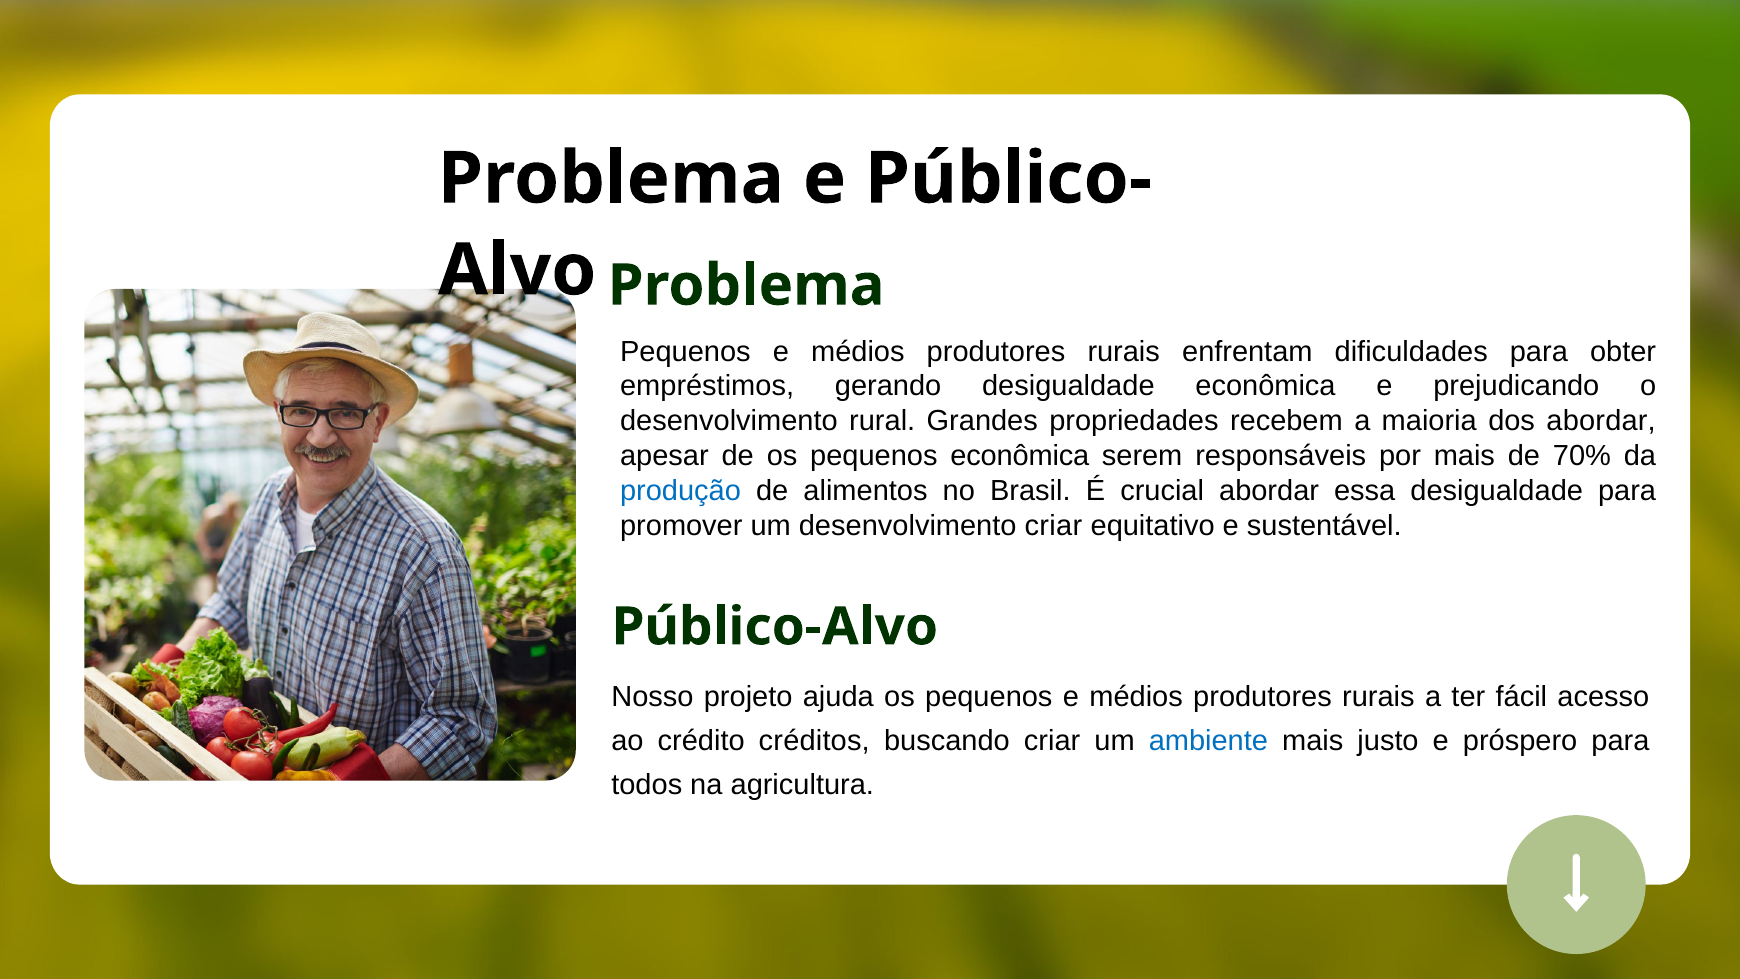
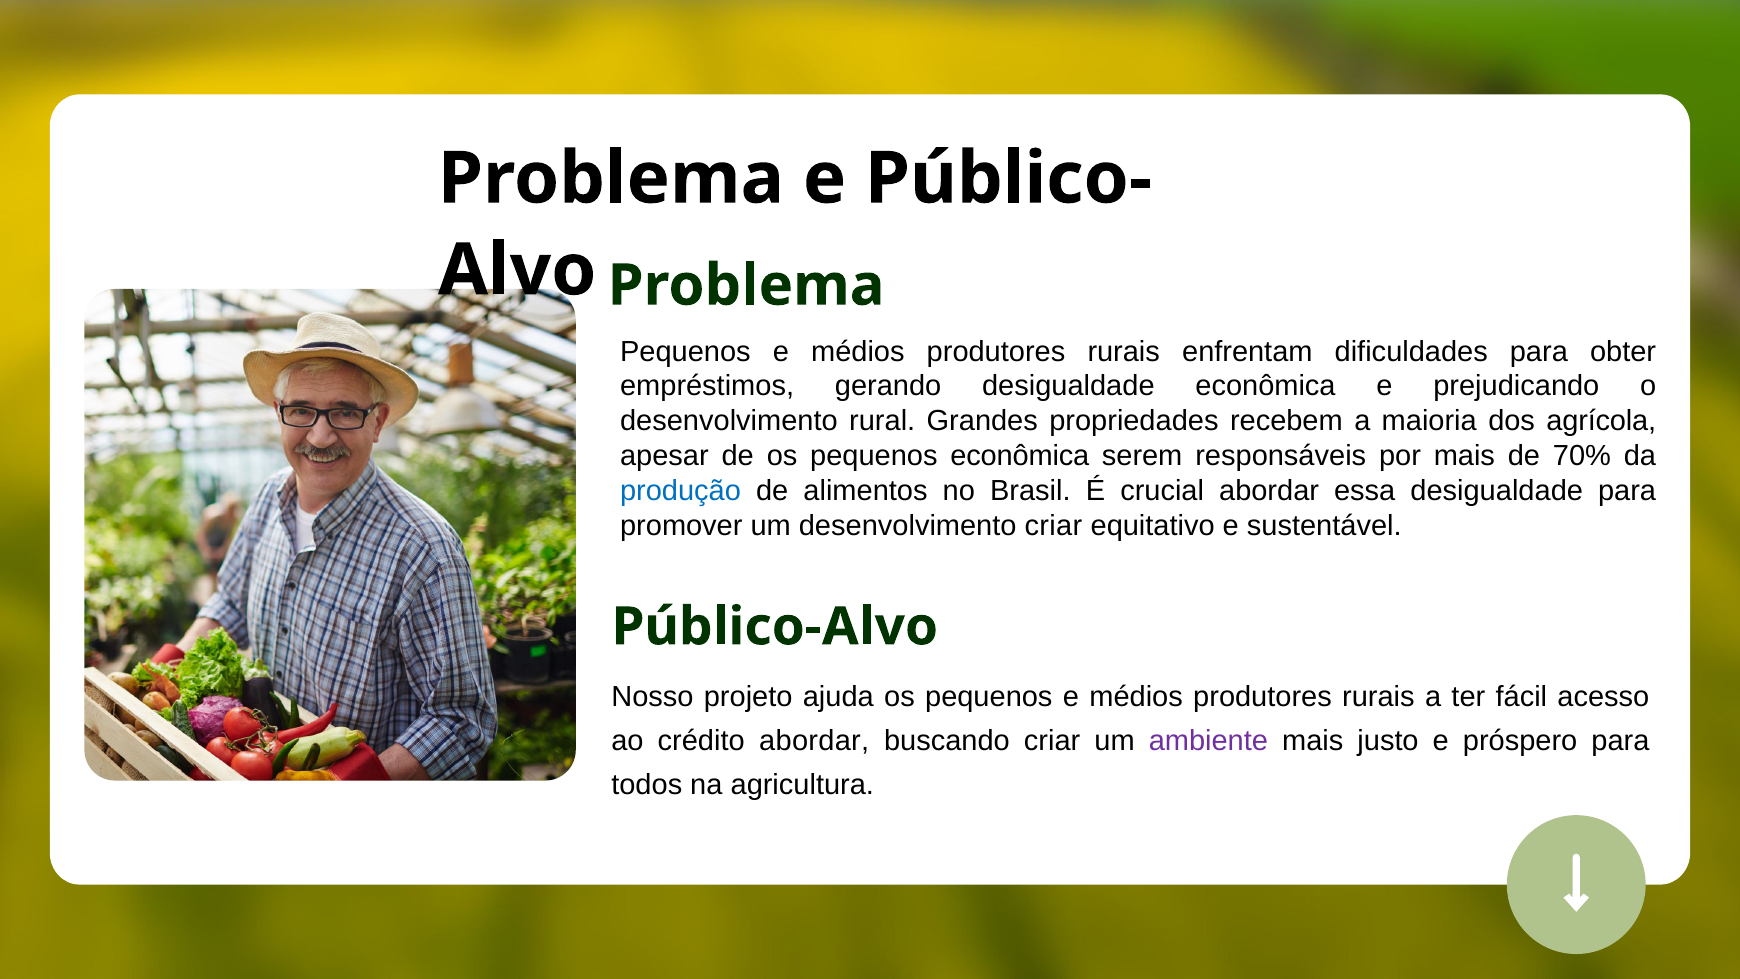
dos abordar: abordar -> agrícola (1601, 421)
crédito créditos: créditos -> abordar (814, 741)
ambiente colour: blue -> purple (1208, 741)
